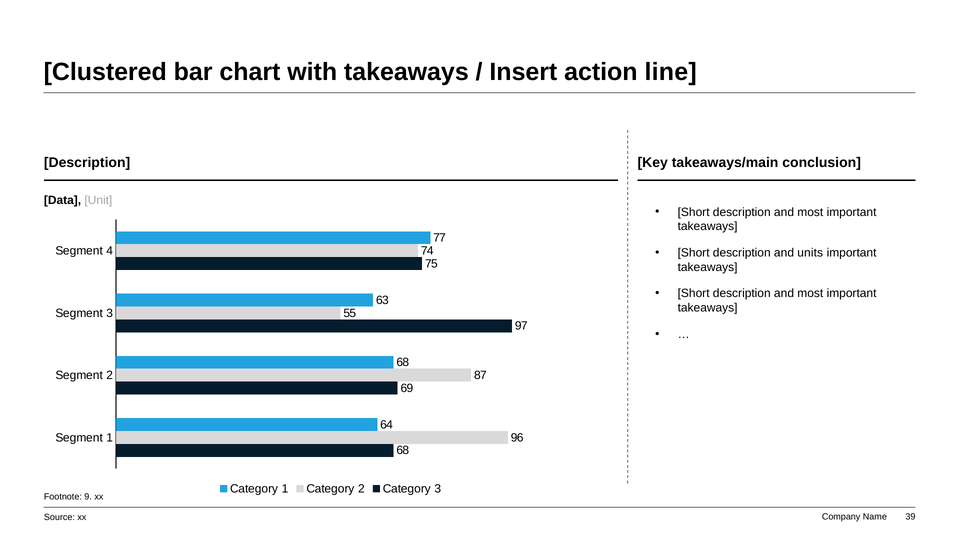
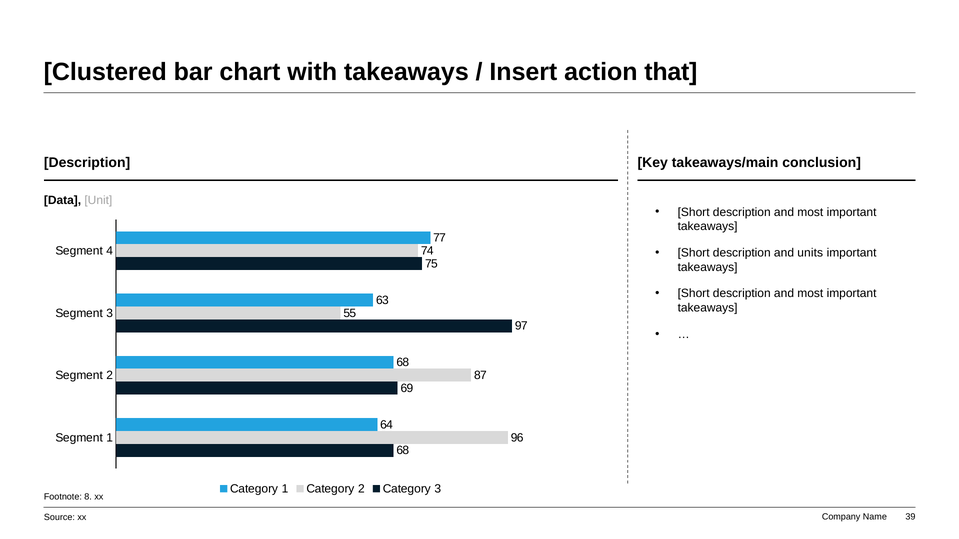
line: line -> that (671, 72)
9: 9 -> 8 (88, 497)
